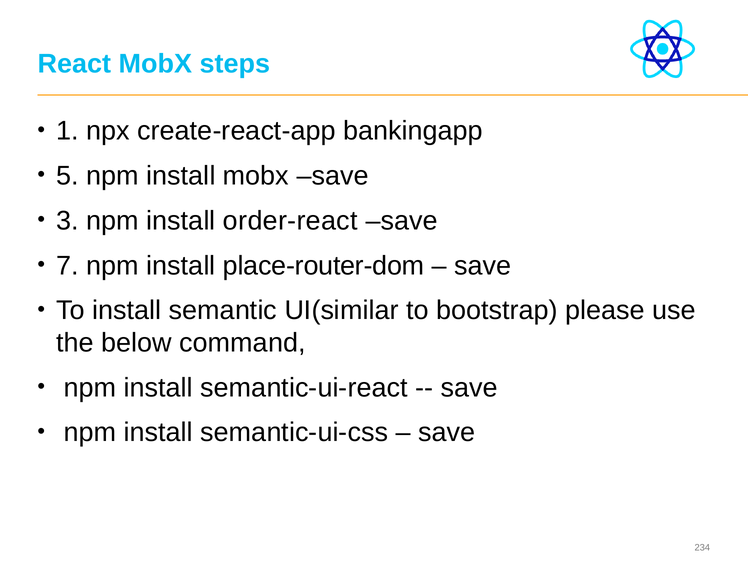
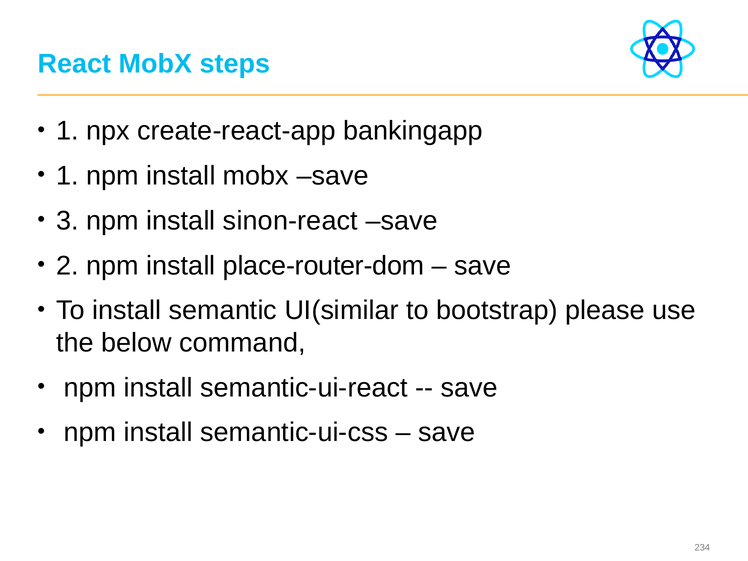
5: 5 -> 1 (68, 176)
order-react: order-react -> sinon-react (290, 221)
7: 7 -> 2 (68, 266)
